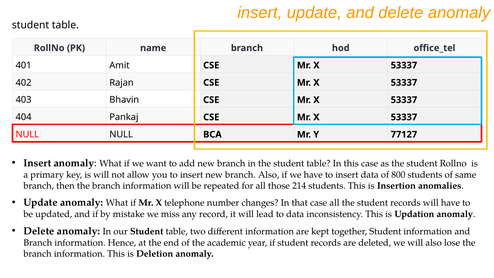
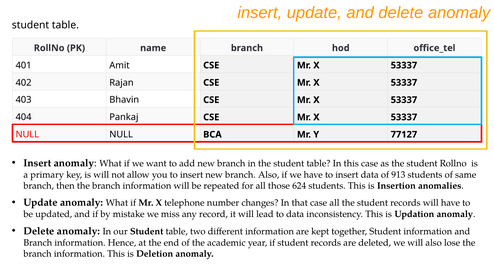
800: 800 -> 913 (398, 175)
214: 214 -> 624 (299, 186)
